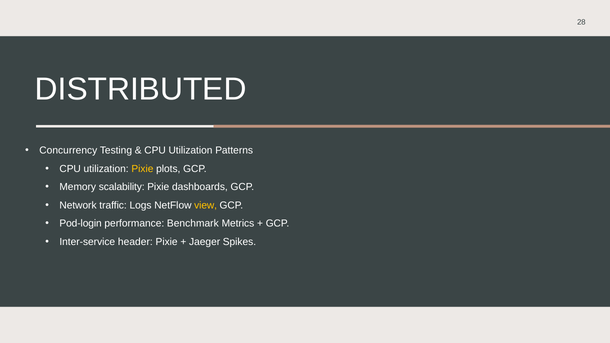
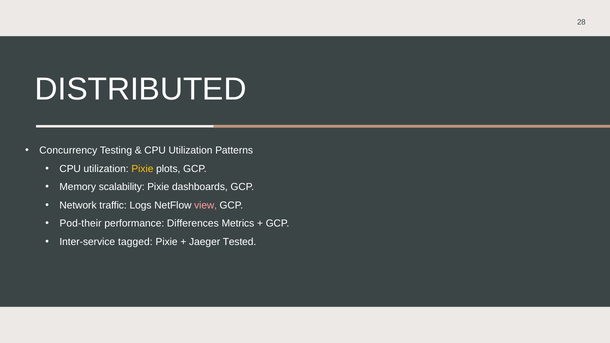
view colour: yellow -> pink (206, 205)
Pod-login: Pod-login -> Pod-their (81, 224)
Benchmark: Benchmark -> Differences (193, 224)
header: header -> tagged (135, 242)
Spikes: Spikes -> Tested (240, 242)
